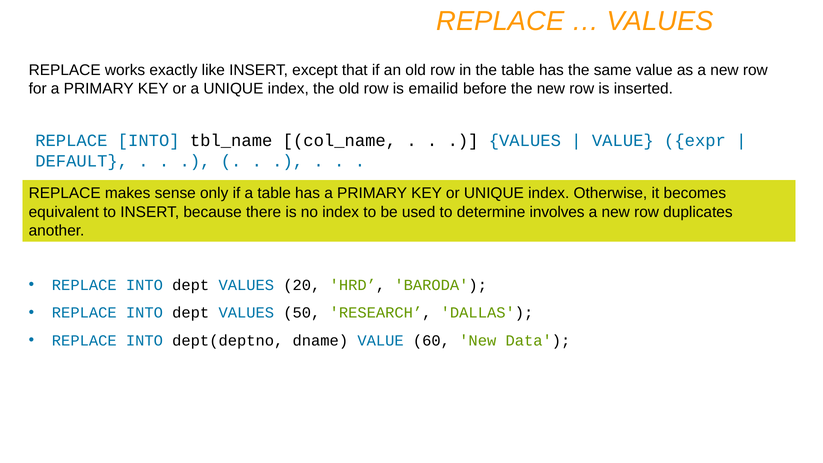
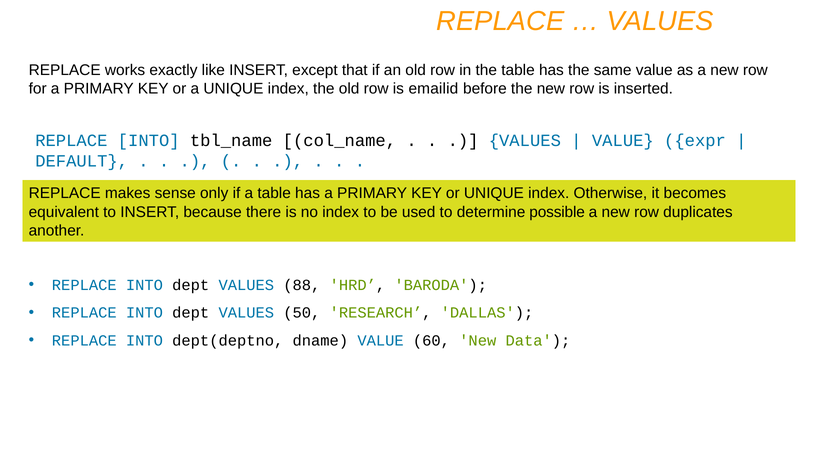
involves: involves -> possible (557, 212)
20: 20 -> 88 (302, 285)
